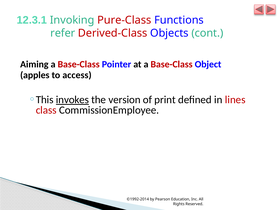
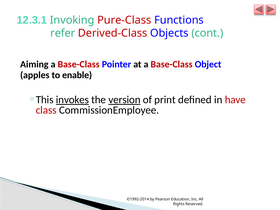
access: access -> enable (77, 75)
version underline: none -> present (125, 100)
lines: lines -> have (235, 100)
